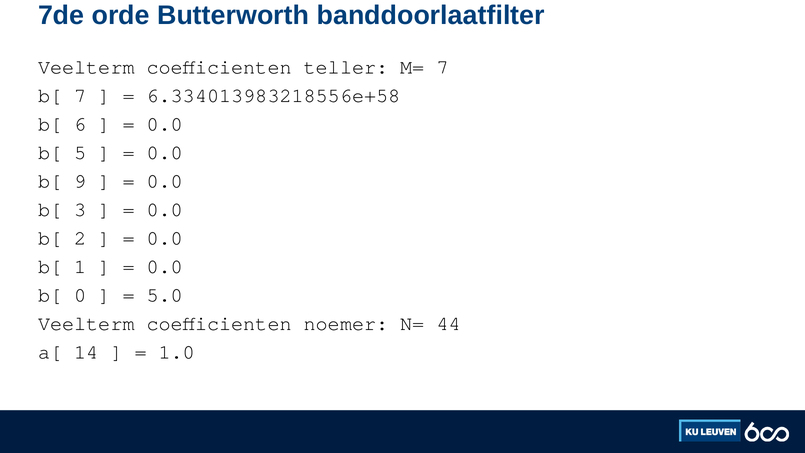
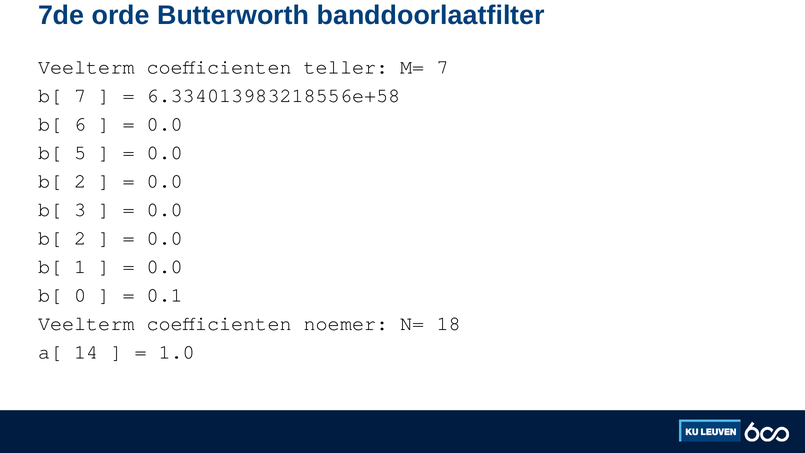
9: 9 -> 2 (80, 181)
5.0: 5.0 -> 0.1 (165, 295)
44: 44 -> 18 (449, 324)
